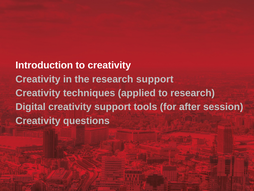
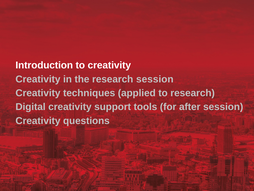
research support: support -> session (155, 79)
